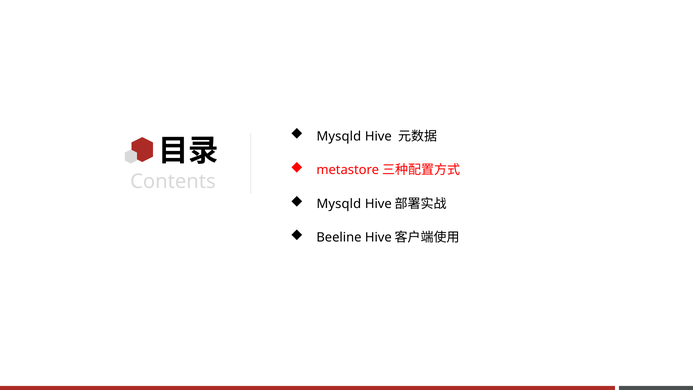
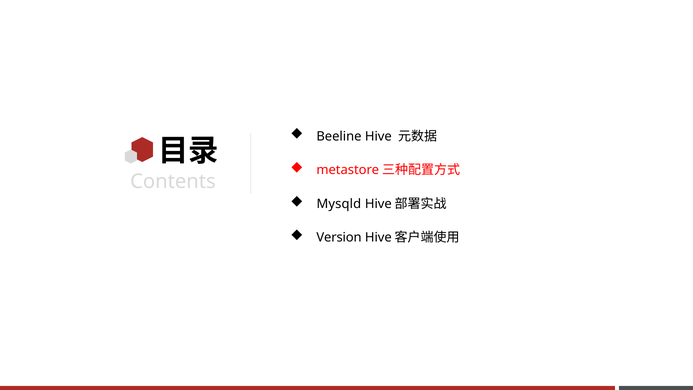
Mysqld: Mysqld -> Beeline (339, 136)
Beeline: Beeline -> Version (339, 238)
